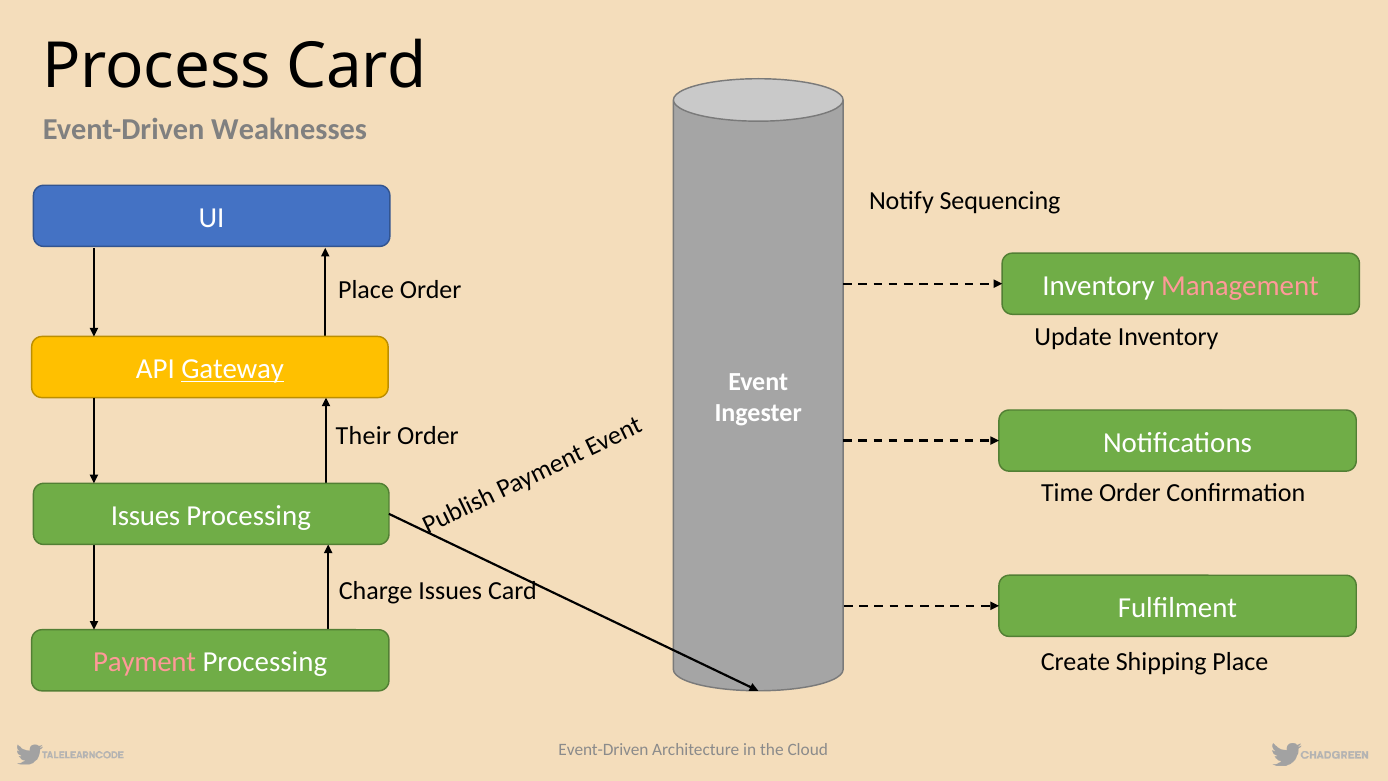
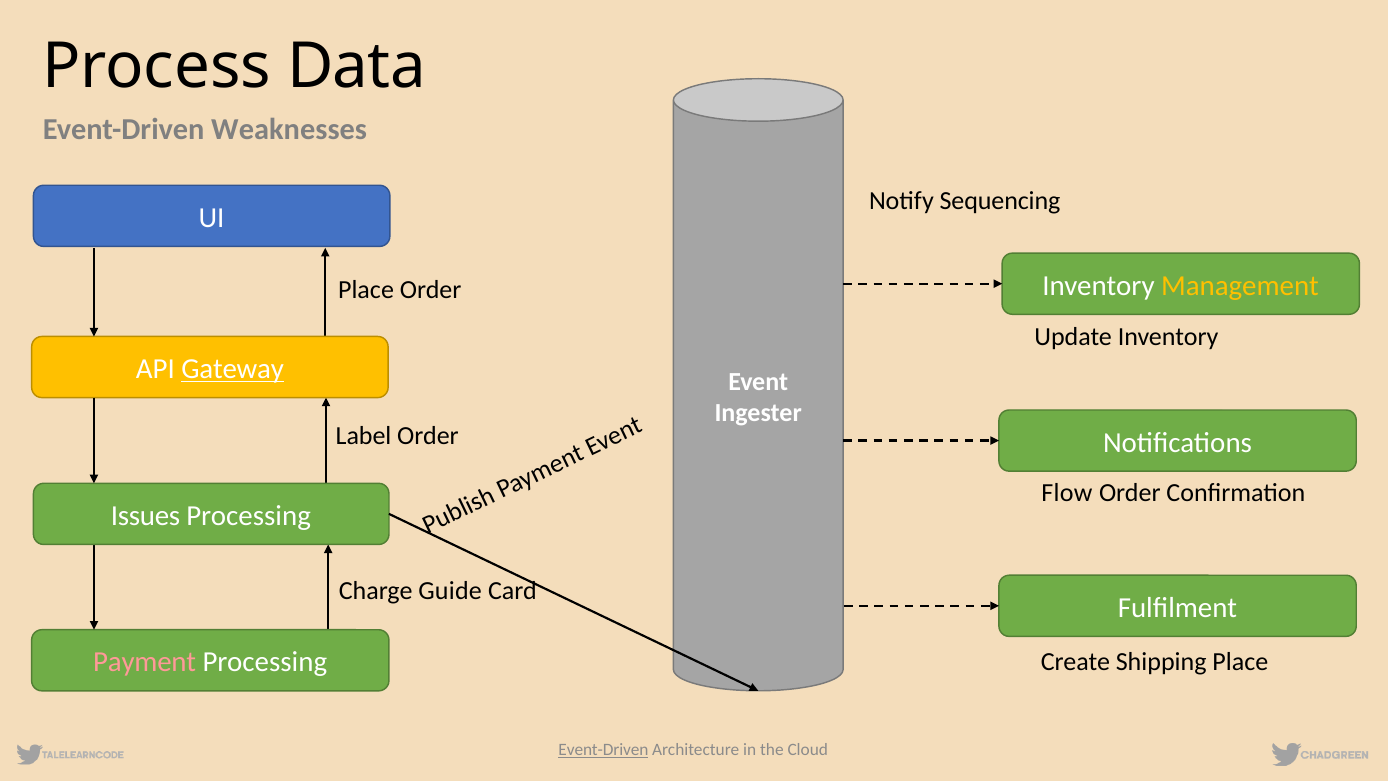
Process Card: Card -> Data (356, 66)
Management colour: pink -> yellow (1240, 286)
Their: Their -> Label (364, 436)
Time: Time -> Flow (1067, 493)
Charge Issues: Issues -> Guide (450, 591)
Event-Driven underline: none -> present (603, 750)
